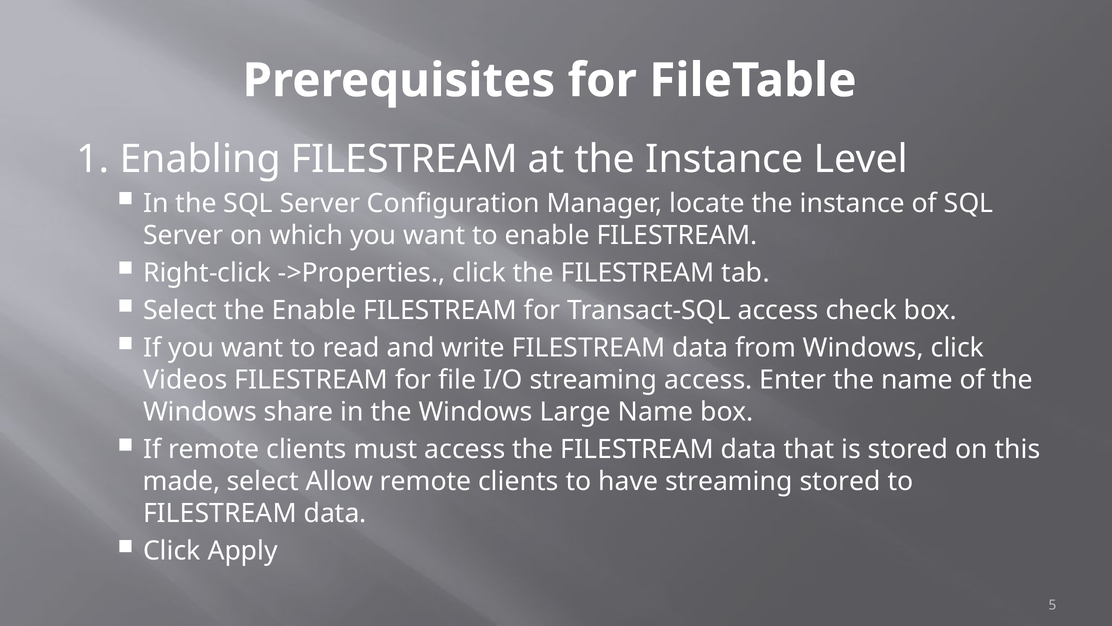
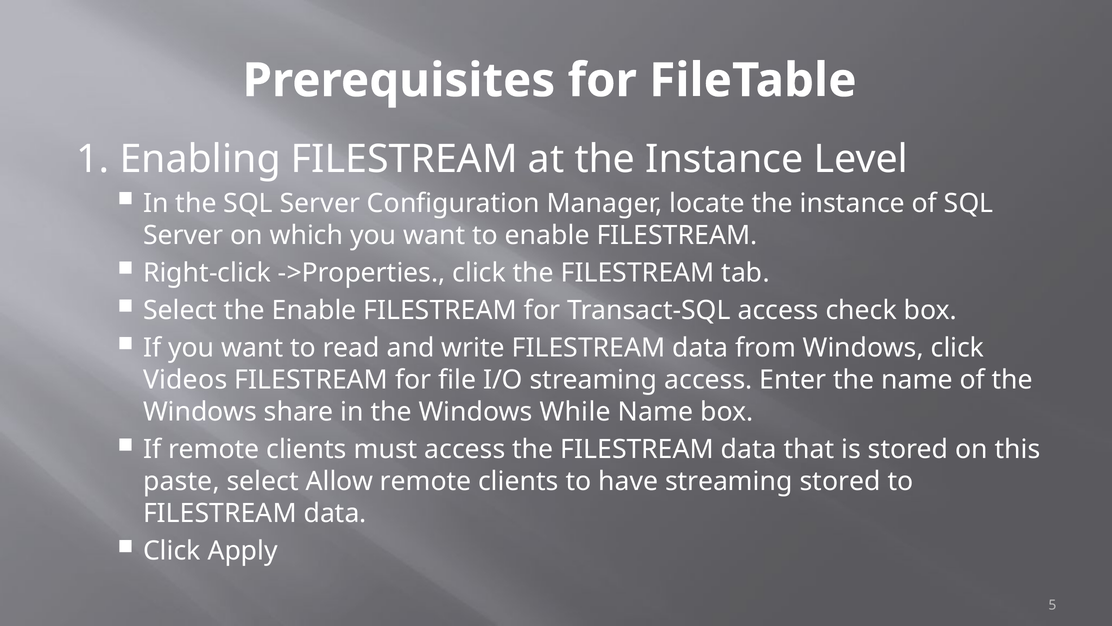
Large: Large -> While (575, 412)
made: made -> paste (181, 481)
